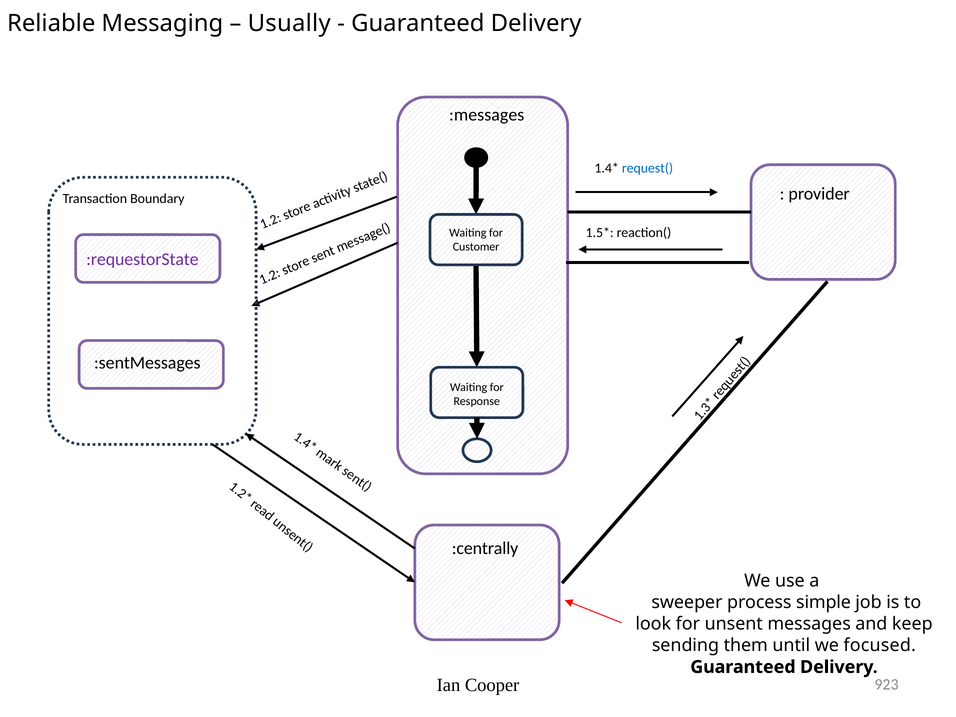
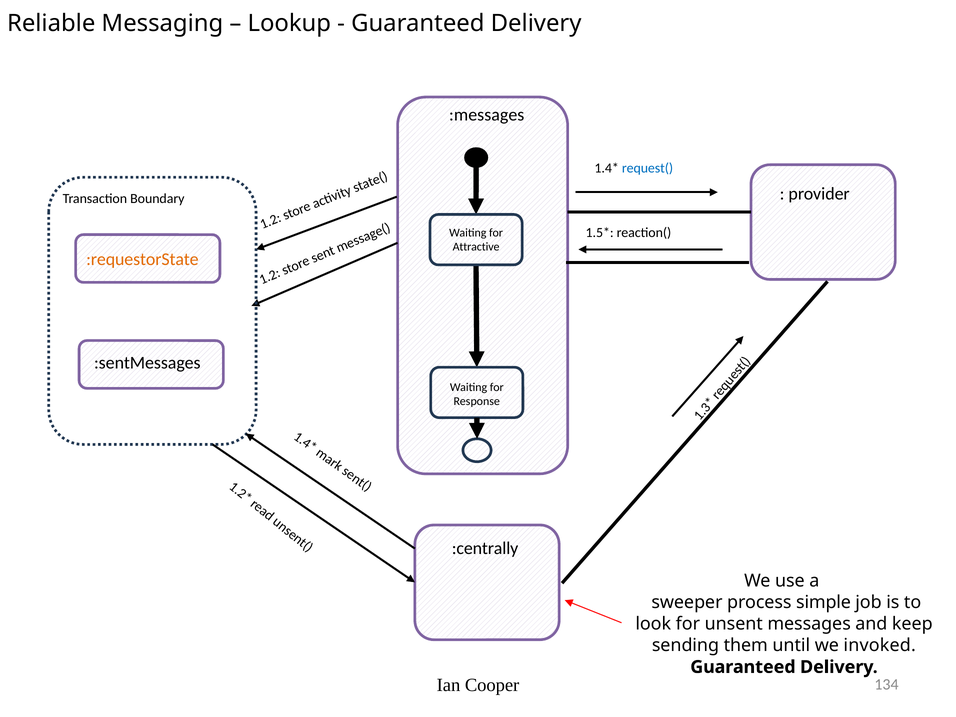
Usually: Usually -> Lookup (289, 23)
Customer: Customer -> Attractive (476, 247)
:requestorState colour: purple -> orange (142, 260)
focused: focused -> invoked (880, 646)
923: 923 -> 134 (887, 685)
